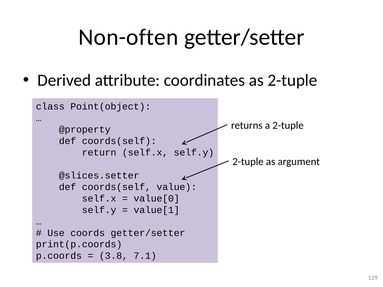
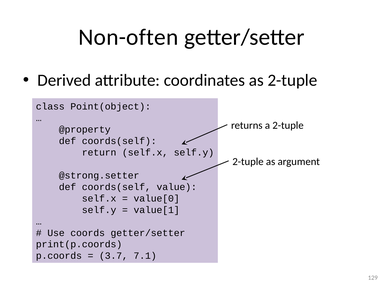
@slices.setter: @slices.setter -> @strong.setter (99, 176)
3.8: 3.8 -> 3.7 (113, 256)
